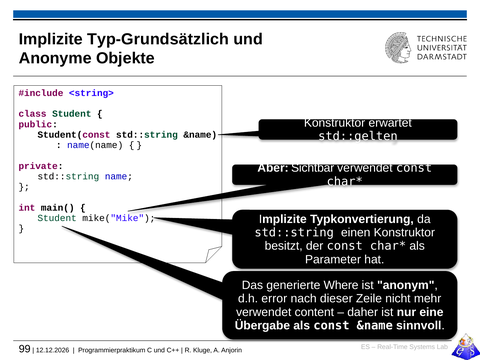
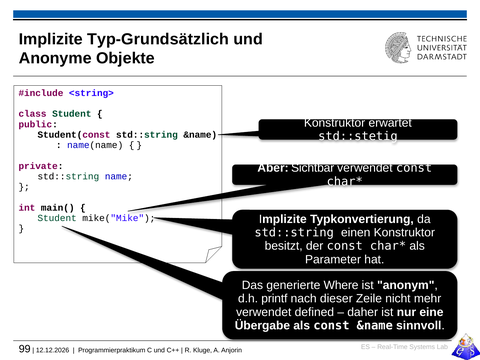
std::gelten: std::gelten -> std::stetig (358, 136)
error: error -> printf (274, 299)
content: content -> defined (314, 312)
